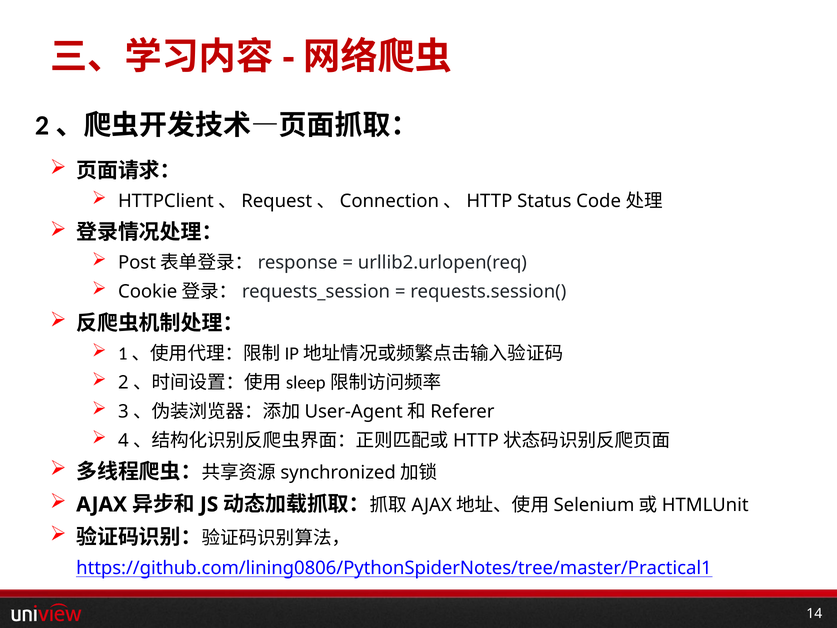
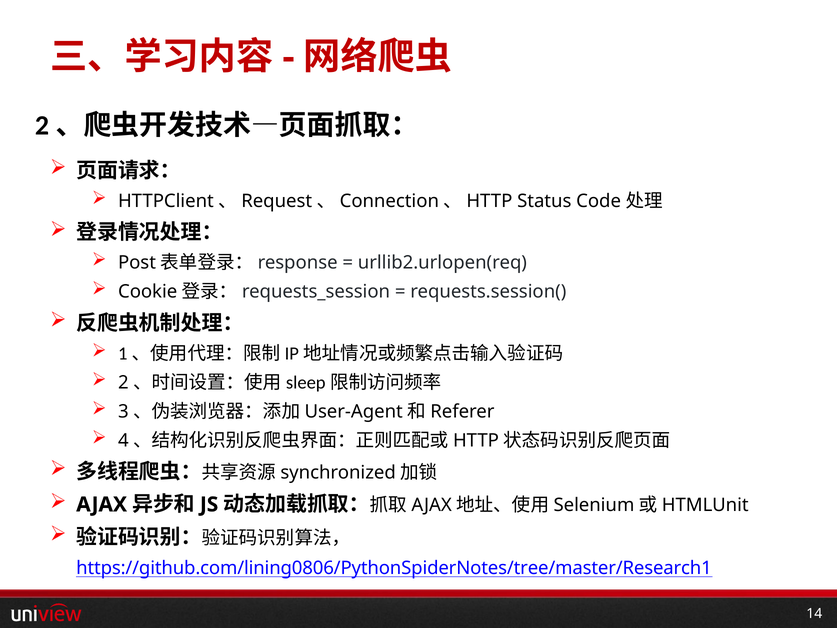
https://github.com/lining0806/PythonSpiderNotes/tree/master/Practical1: https://github.com/lining0806/PythonSpiderNotes/tree/master/Practical1 -> https://github.com/lining0806/PythonSpiderNotes/tree/master/Research1 (394, 568)
